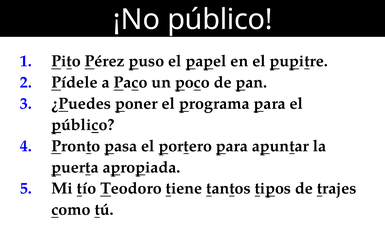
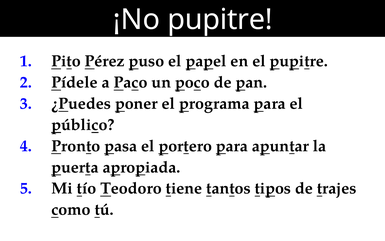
¡No público: público -> pupitre (220, 20)
